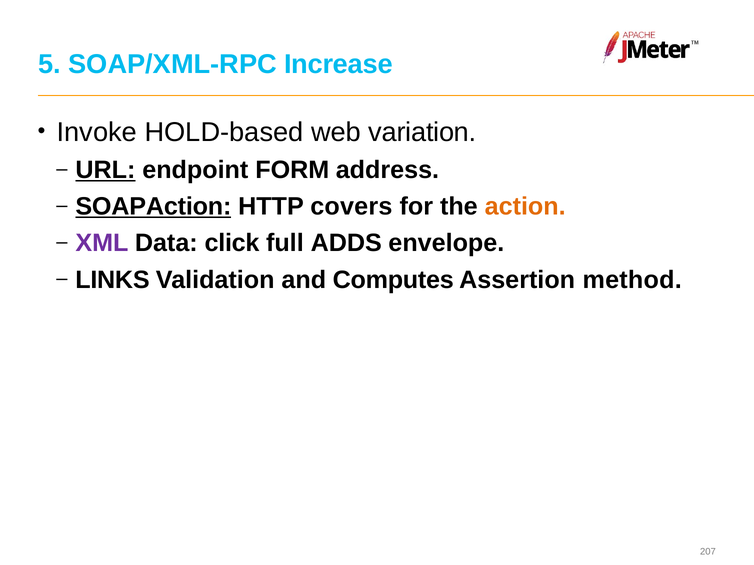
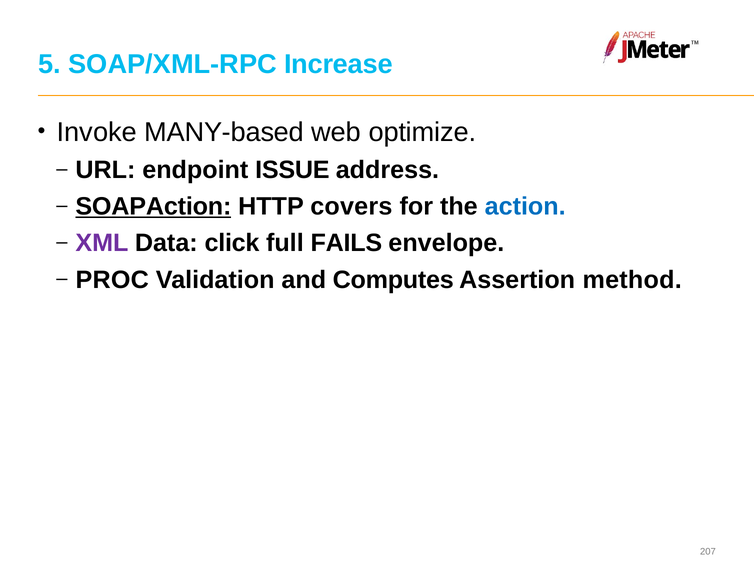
HOLD-based: HOLD-based -> MANY-based (224, 132)
variation: variation -> optimize (422, 132)
URL underline: present -> none (105, 170)
FORM: FORM -> ISSUE (292, 170)
action colour: orange -> blue (525, 207)
ADDS: ADDS -> FAILS (346, 243)
LINKS: LINKS -> PROC (112, 280)
